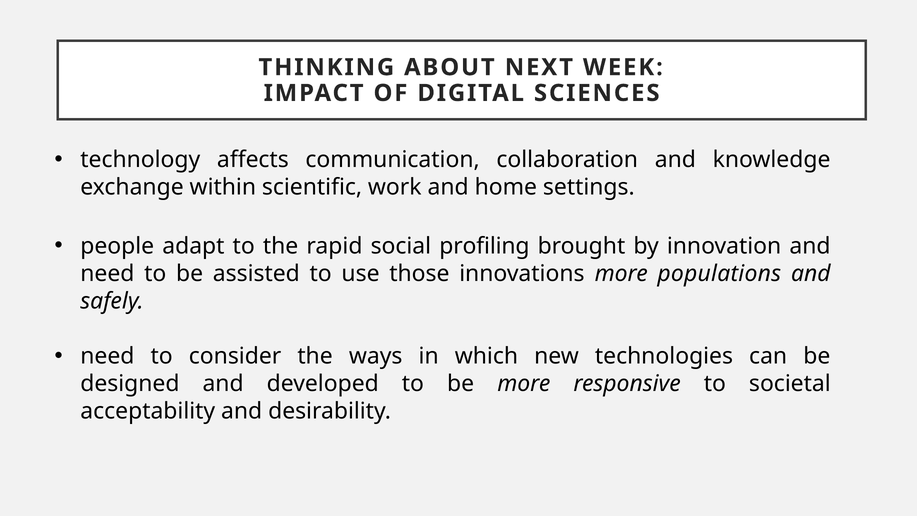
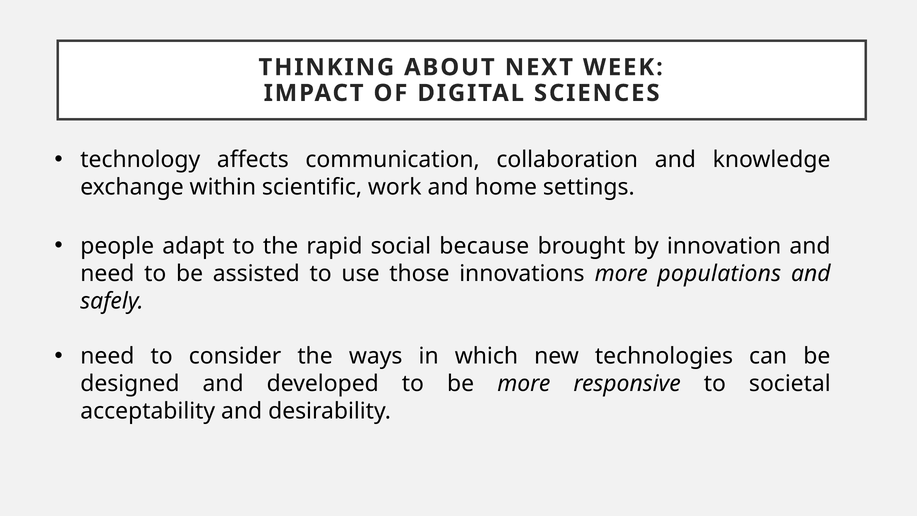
profiling: profiling -> because (484, 246)
